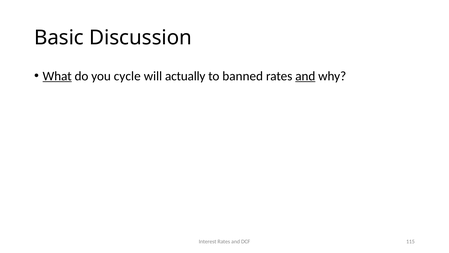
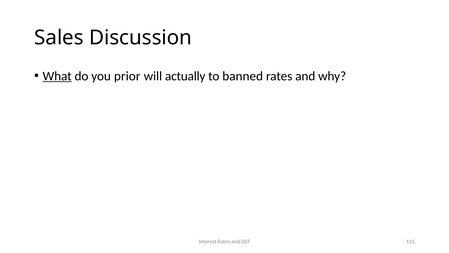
Basic: Basic -> Sales (59, 38)
cycle: cycle -> prior (127, 76)
and underline: present -> none (305, 76)
